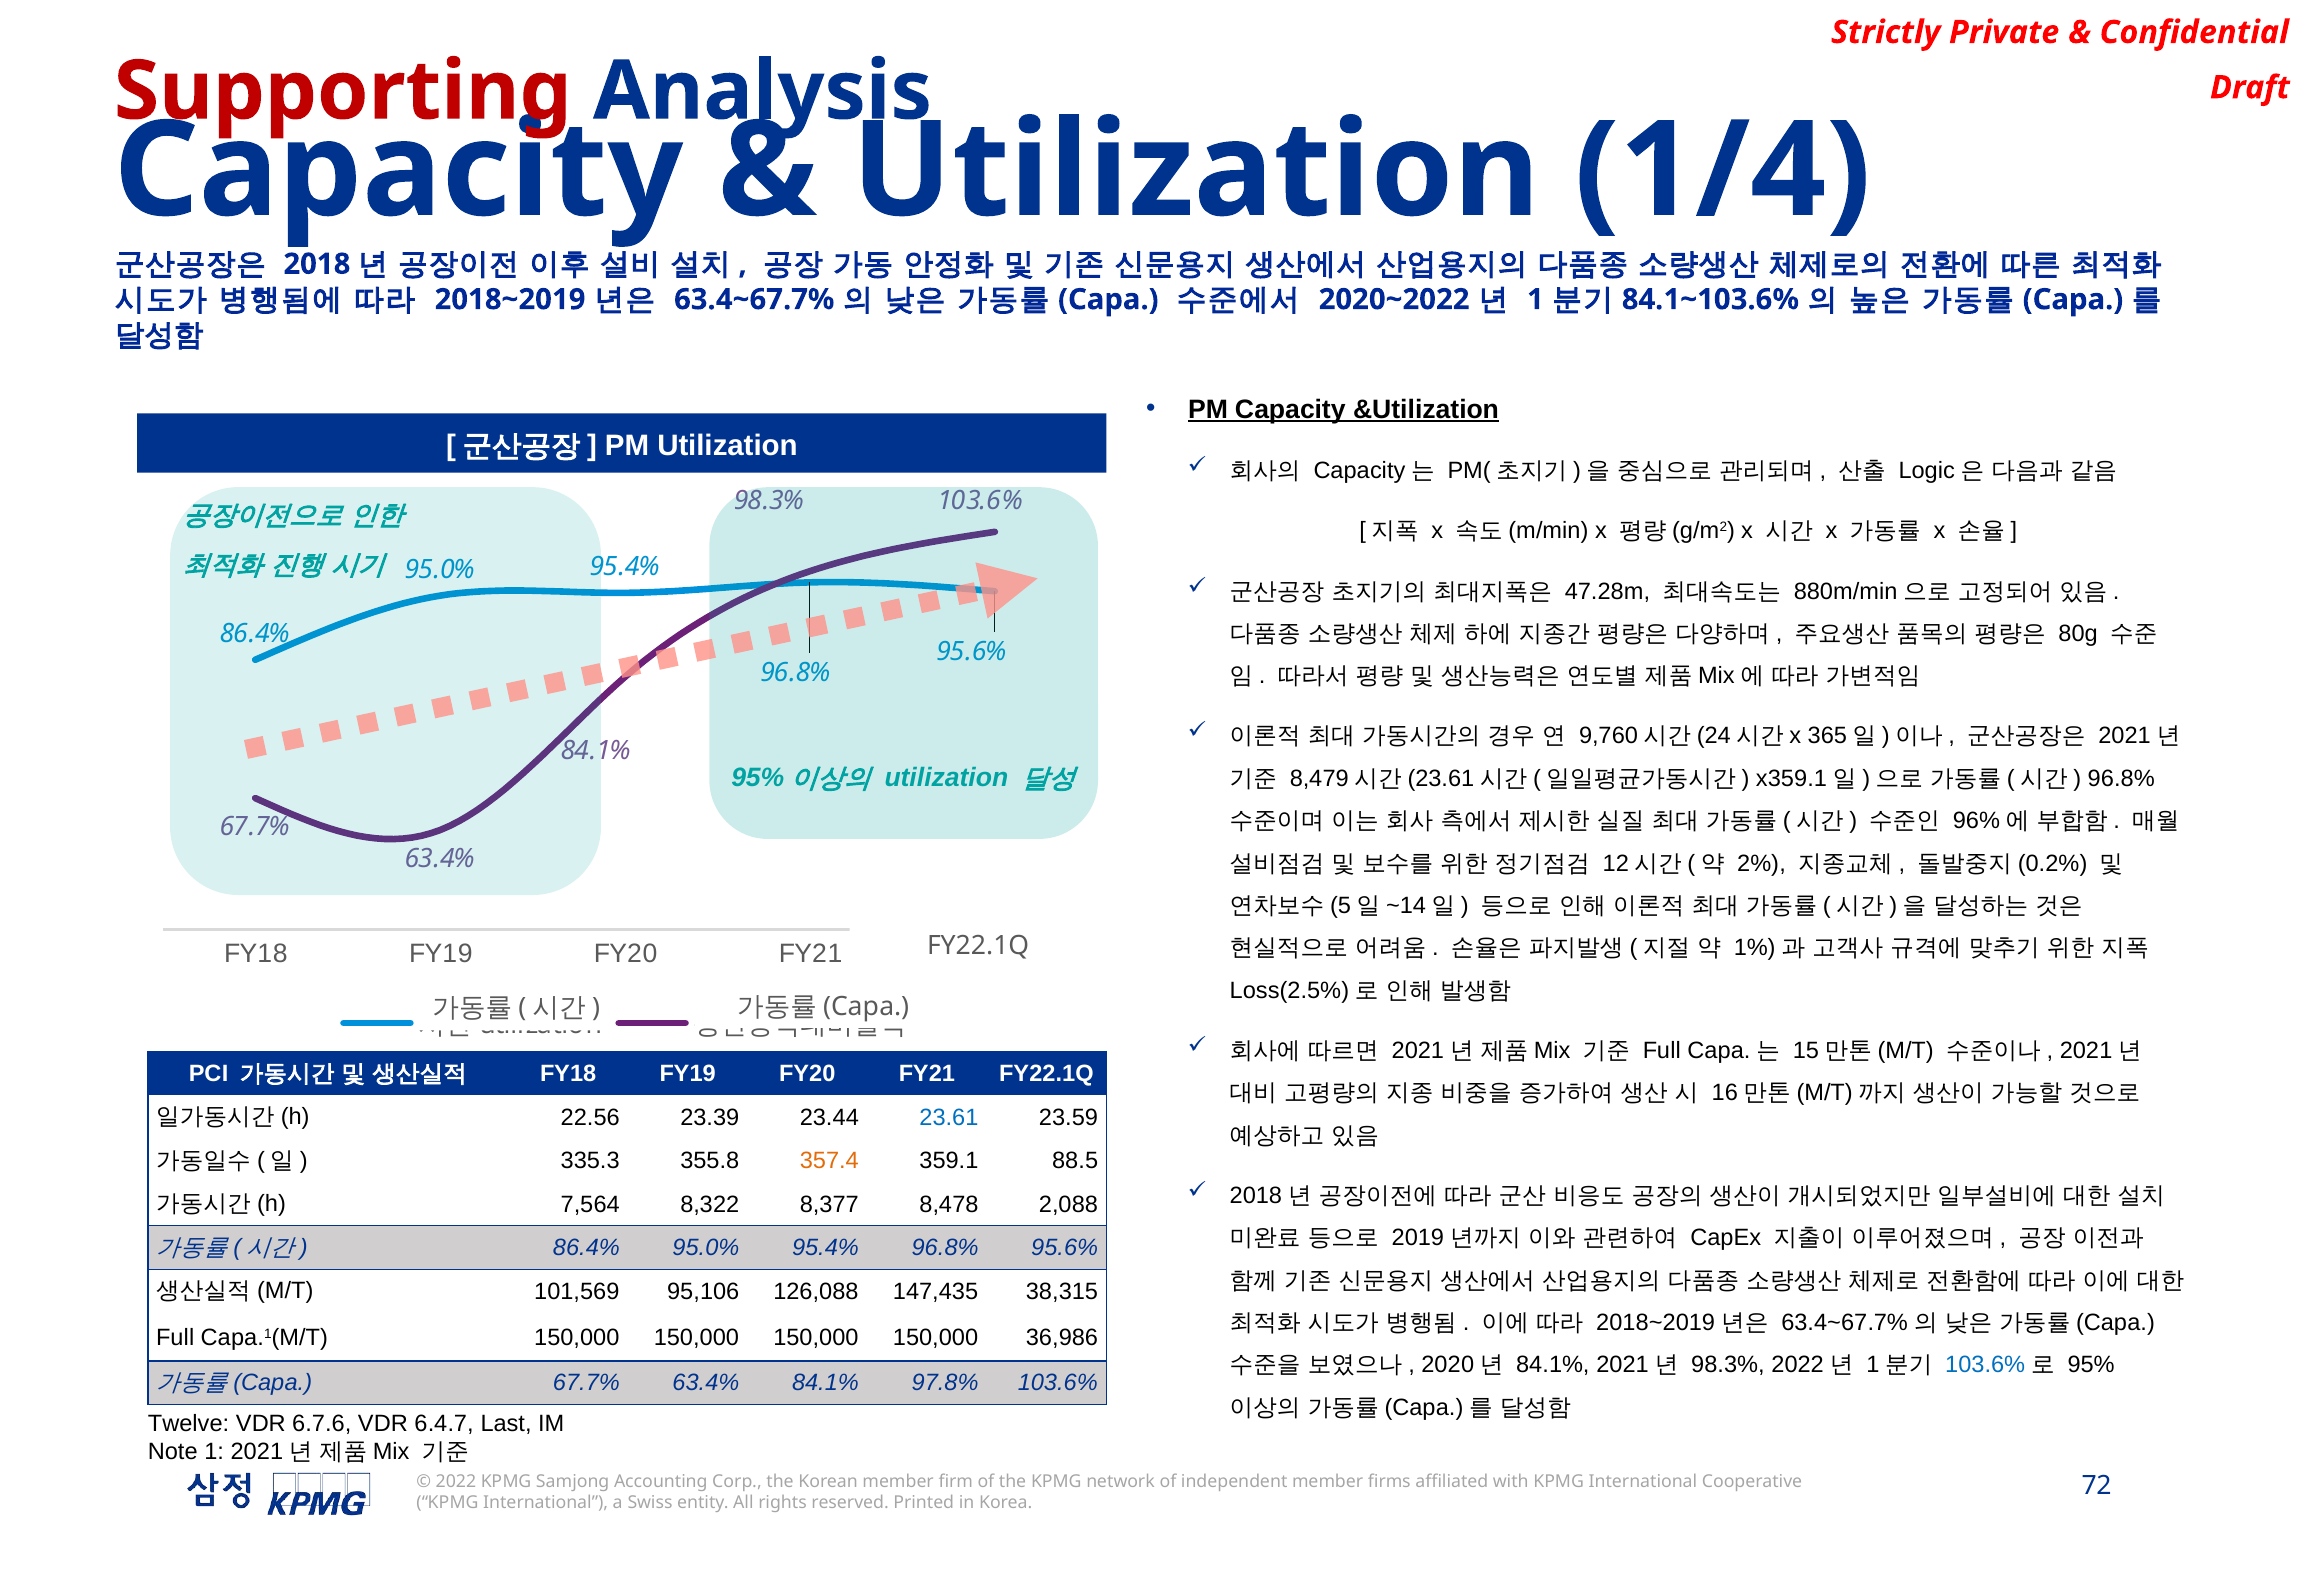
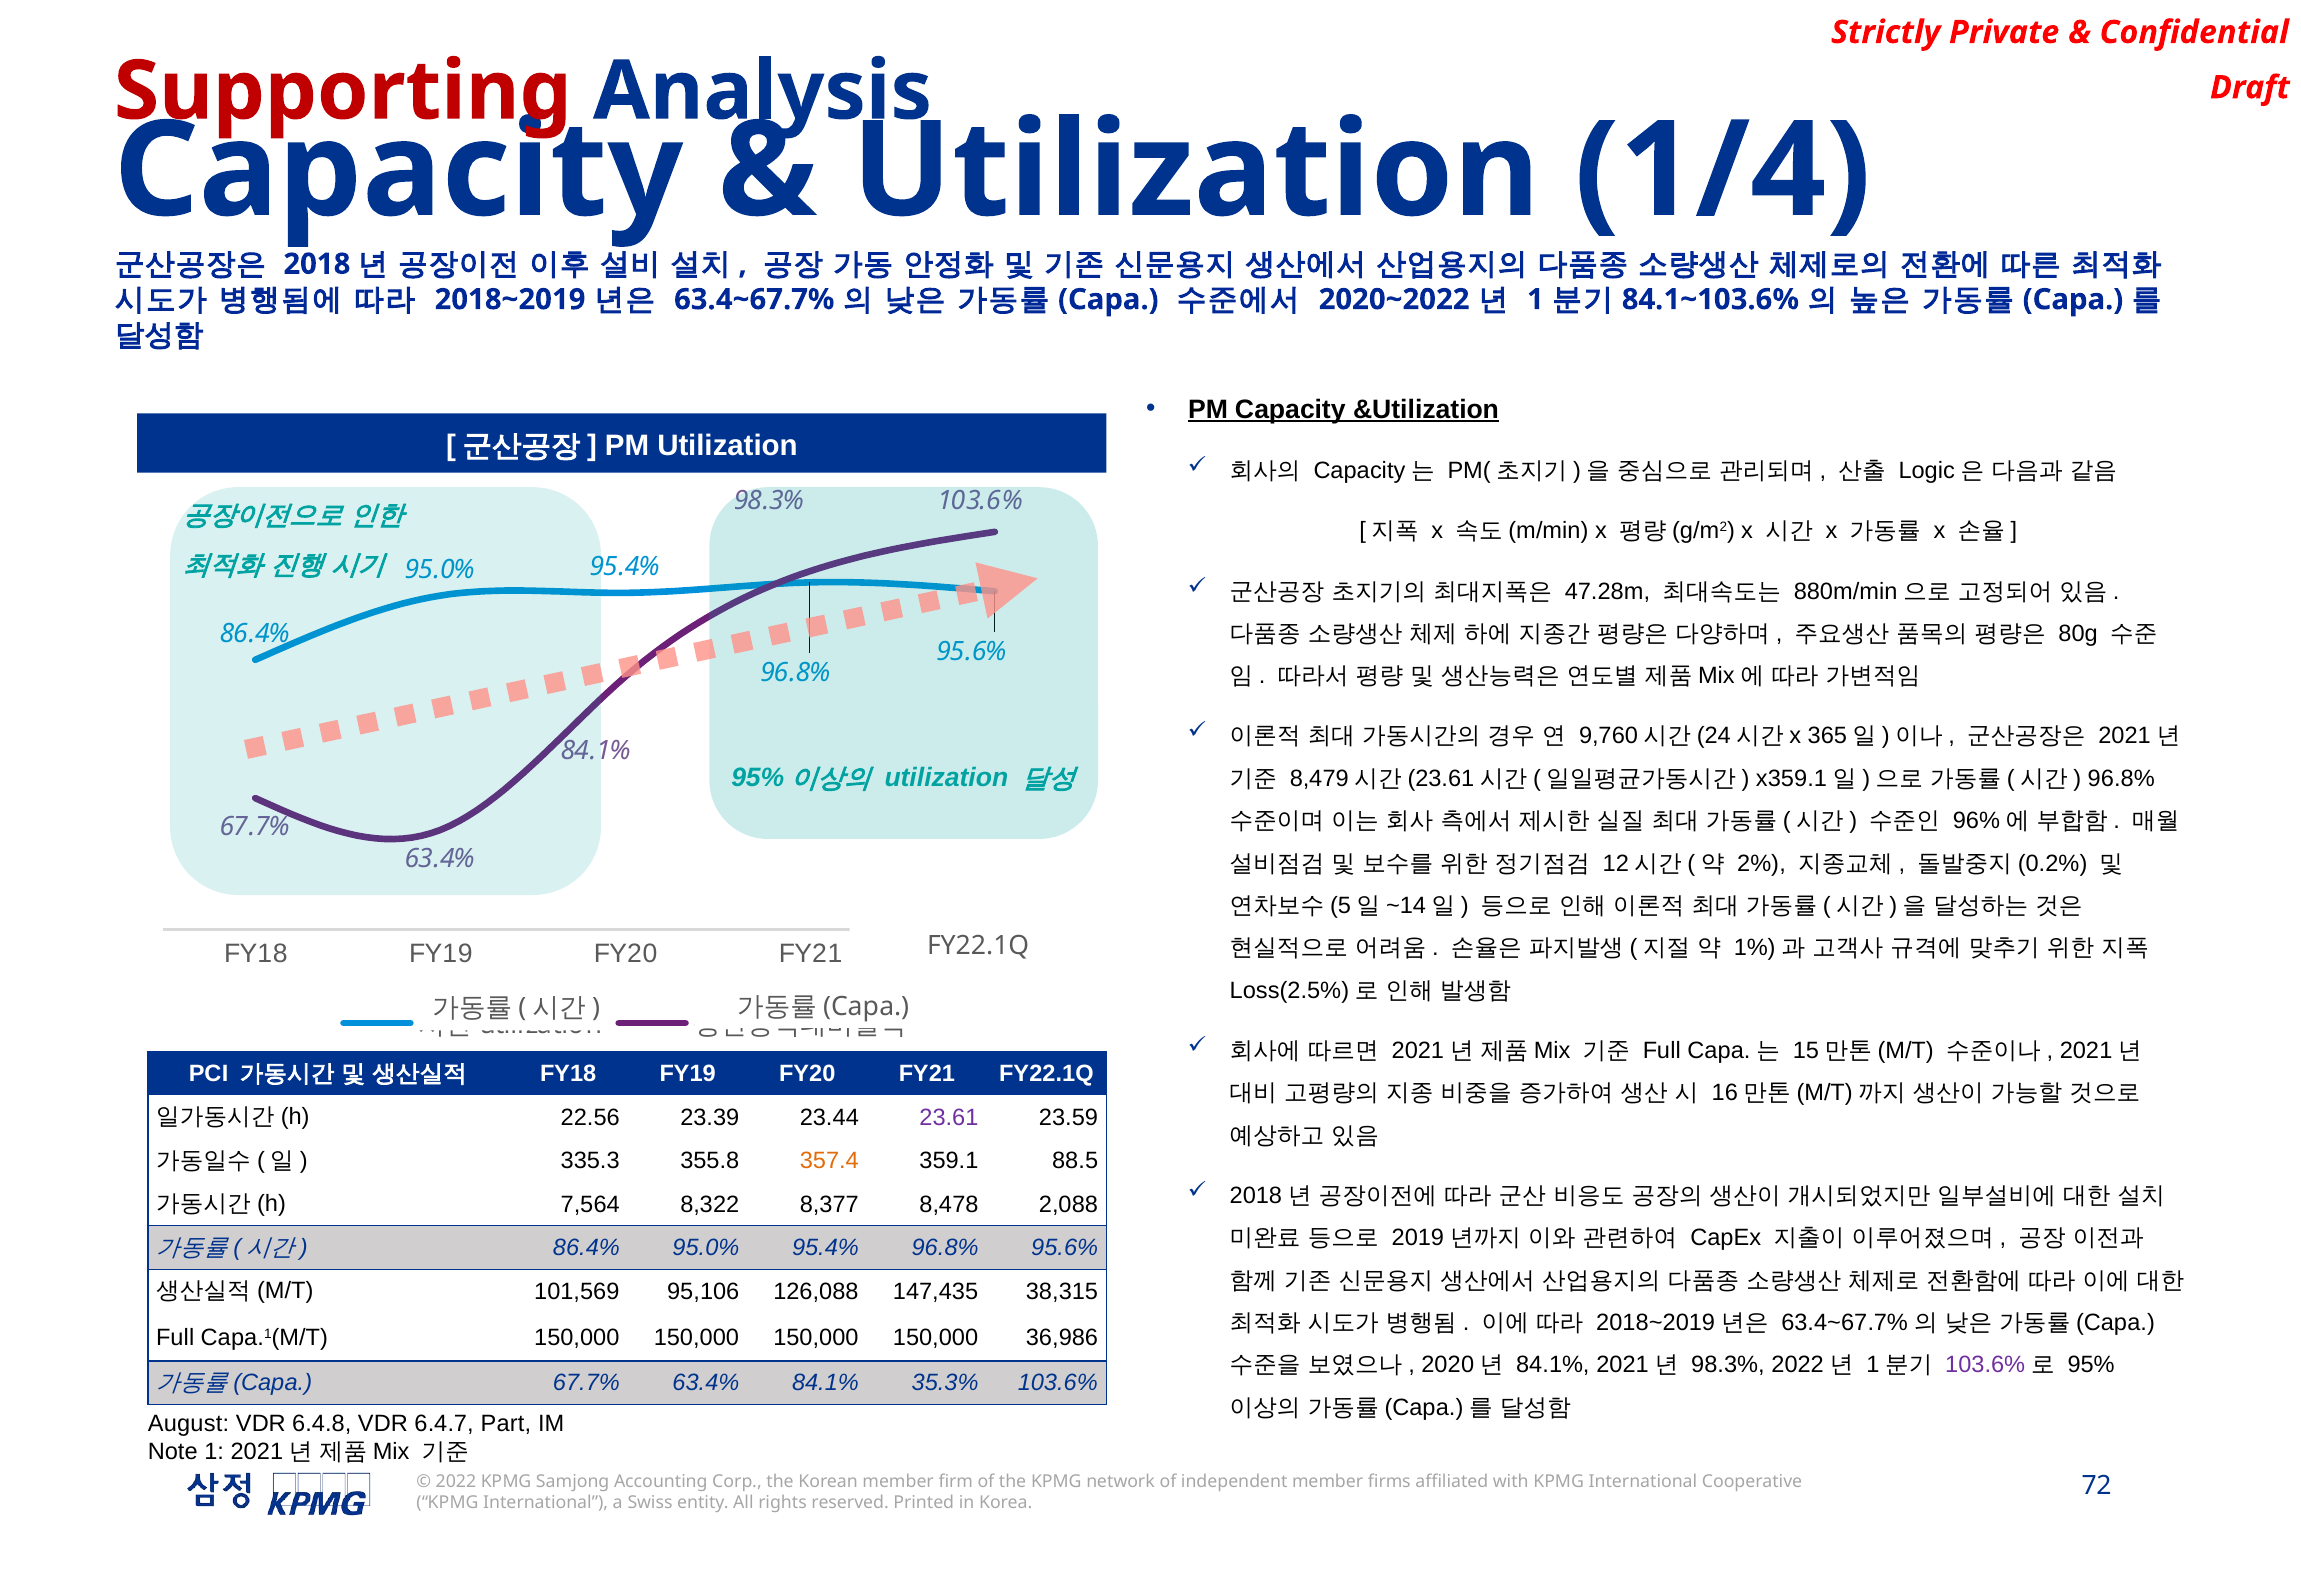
23.61 colour: blue -> purple (949, 1117)
103.6% colour: blue -> purple (1985, 1365)
97.8%: 97.8% -> 35.3% (945, 1383)
Twelve: Twelve -> August (188, 1423)
6.7.6: 6.7.6 -> 6.4.8 (322, 1423)
Last: Last -> Part (506, 1423)
